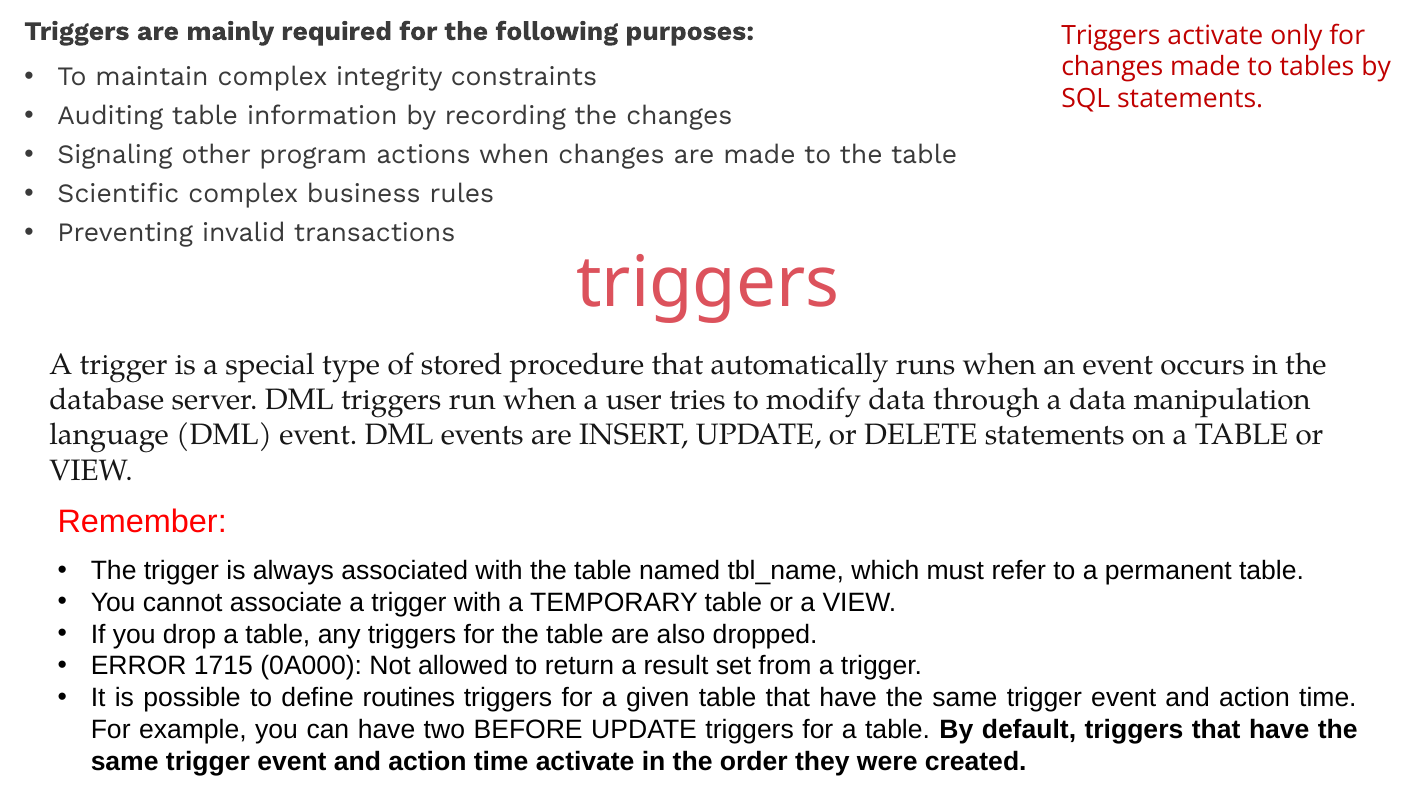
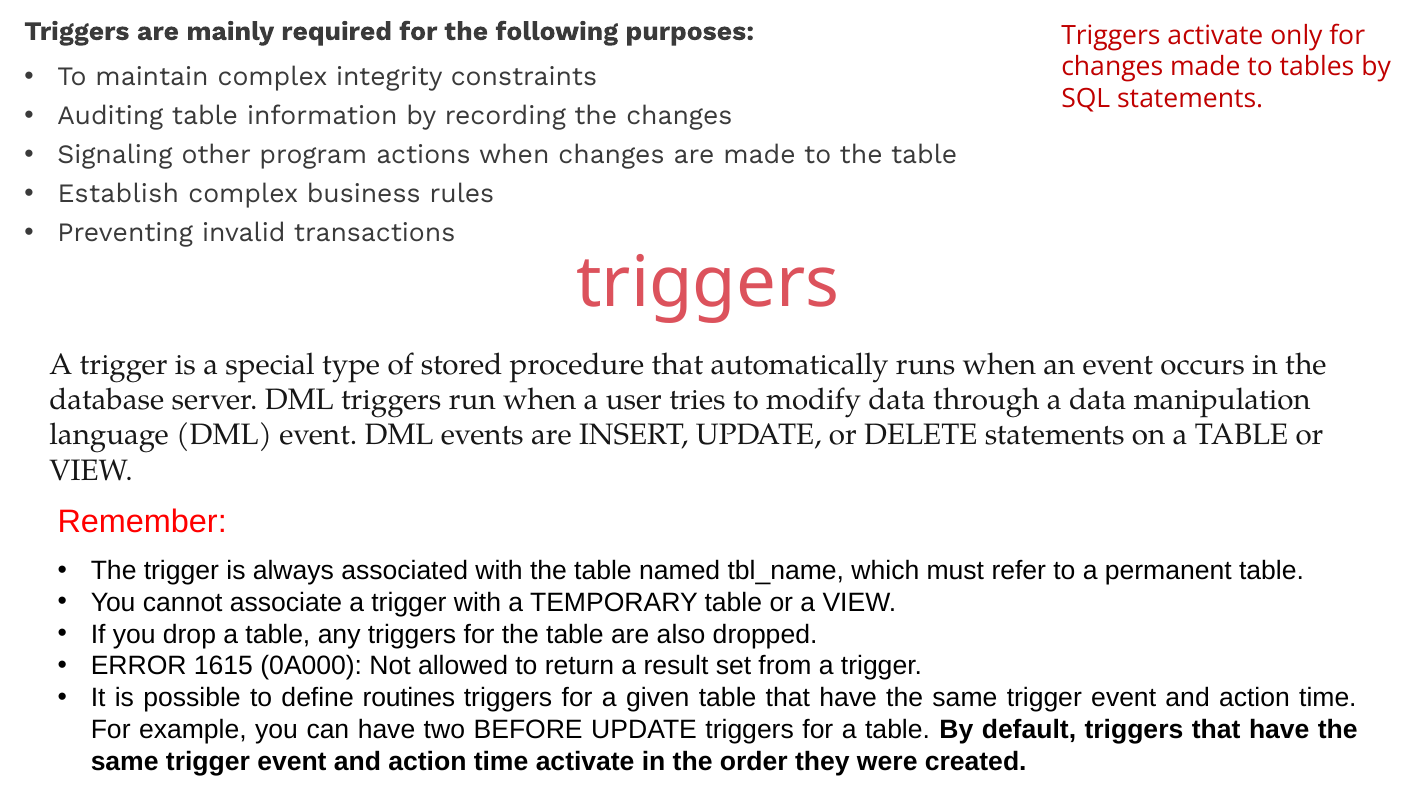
Scientific: Scientific -> Establish (118, 194)
1715: 1715 -> 1615 (223, 667)
